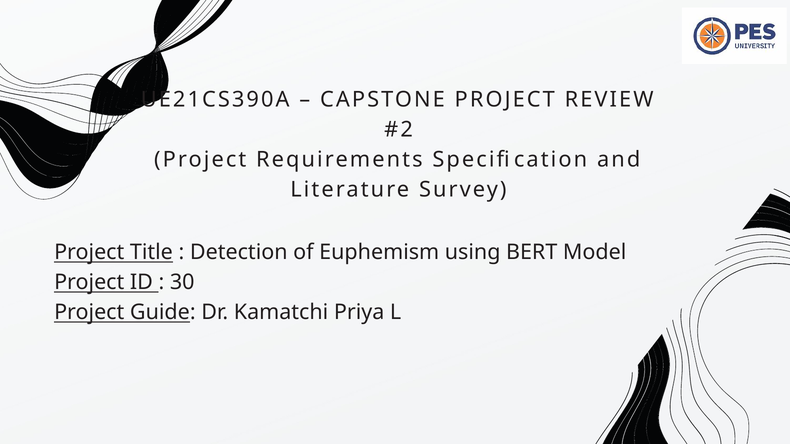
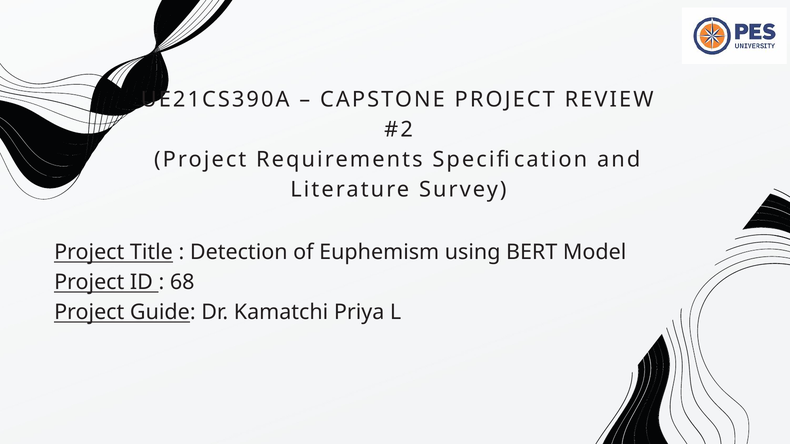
30: 30 -> 68 (182, 282)
